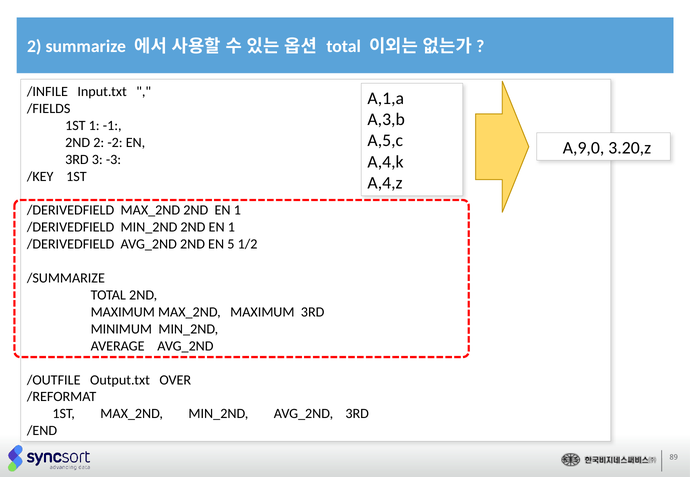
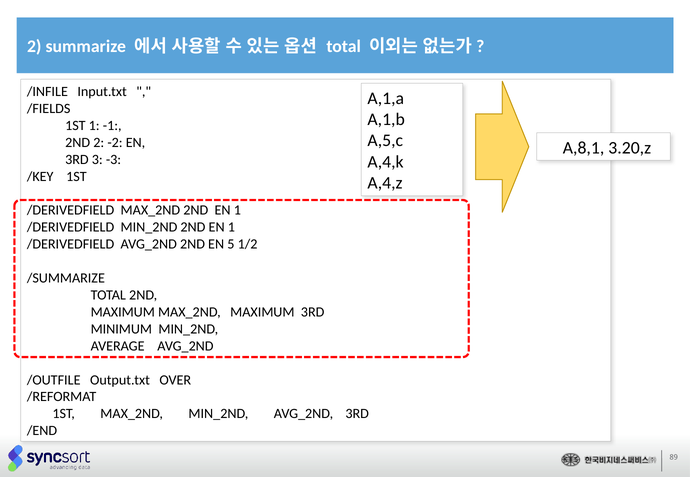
A,3,b: A,3,b -> A,1,b (386, 120)
A,9,0: A,9,0 -> A,8,1 (584, 148)
